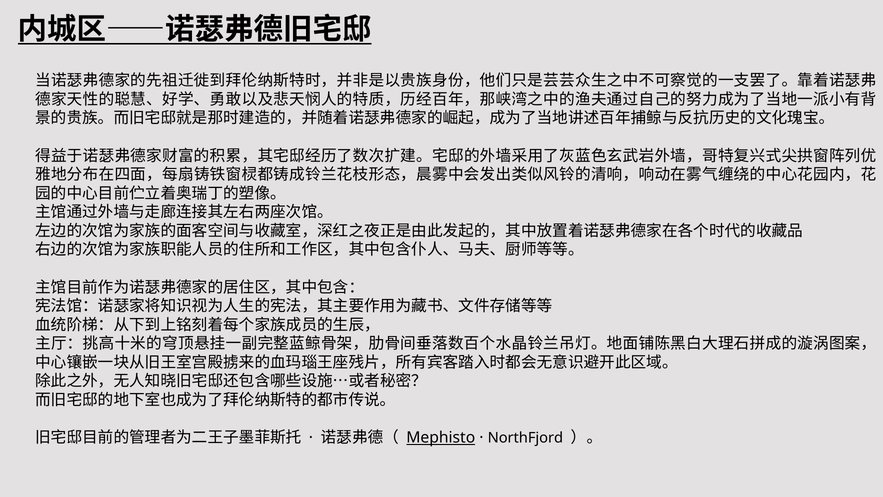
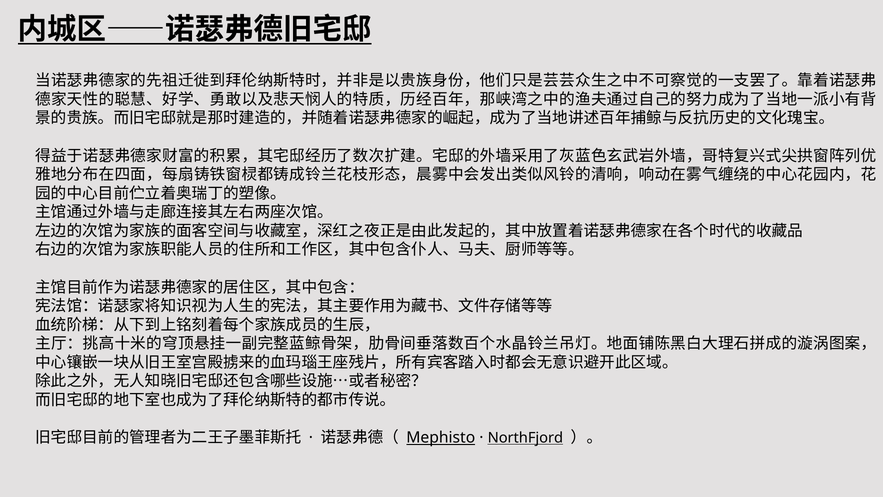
NorthFjord underline: none -> present (525, 438)
